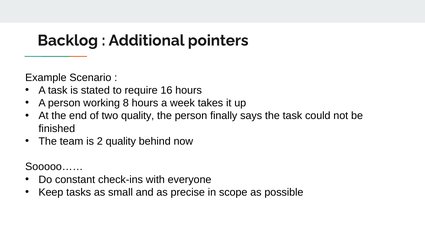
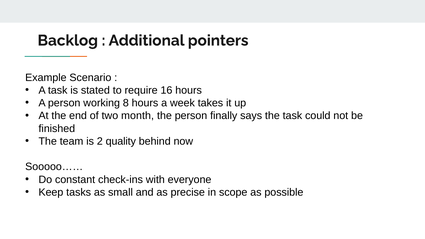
two quality: quality -> month (138, 116)
